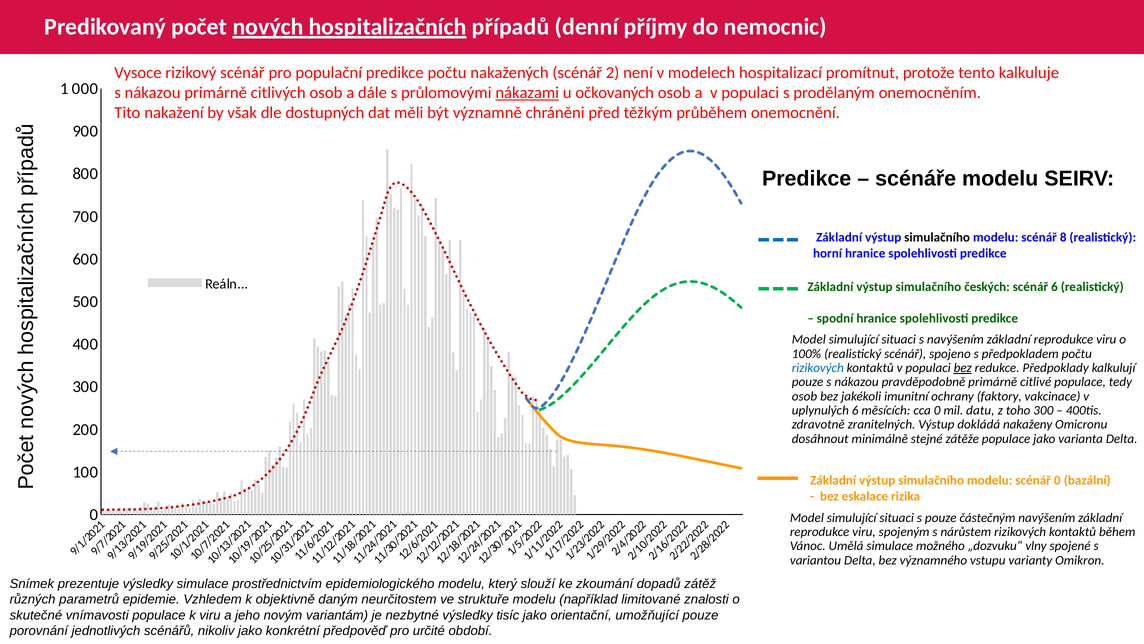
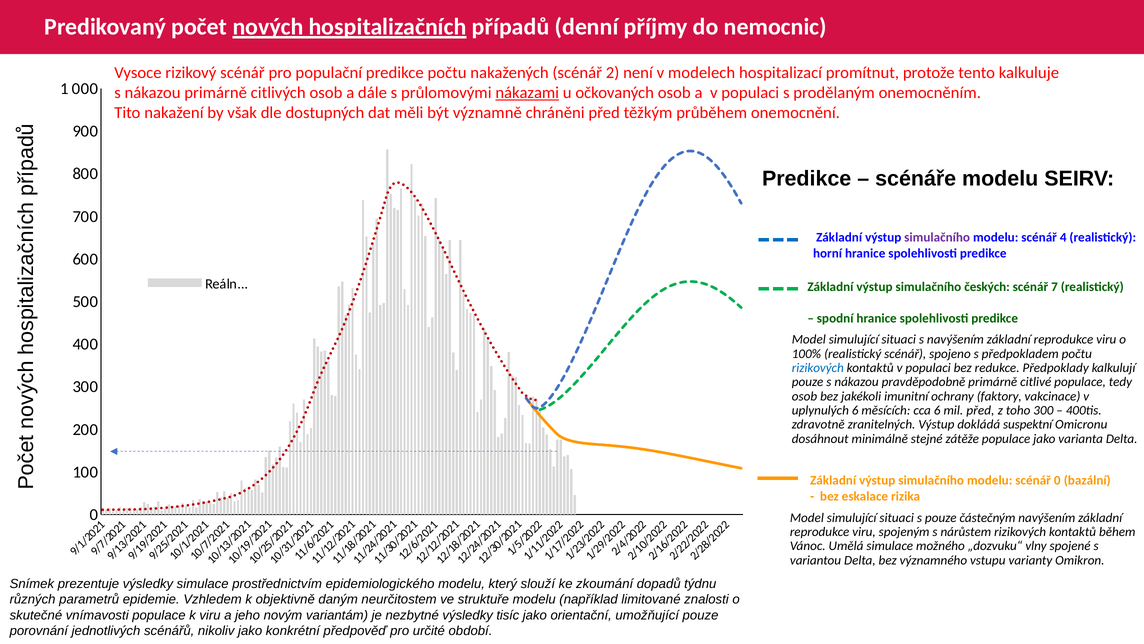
simulačního colour: black -> purple (937, 237)
scénář 8: 8 -> 4 (1063, 237)
scénář 6: 6 -> 7 (1054, 287)
bez underline: present -> none (963, 368)
cca 0: 0 -> 6 (937, 410)
mil datu: datu -> před (980, 410)
nakaženy: nakaženy -> suspektní (1028, 424)
zátěž: zátěž -> týdnu (700, 583)
